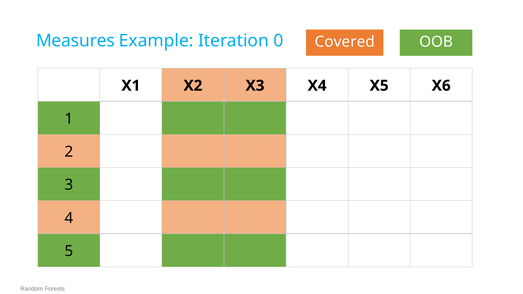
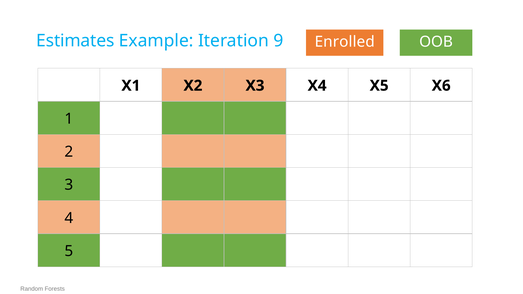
Measures: Measures -> Estimates (75, 41)
0: 0 -> 9 (278, 41)
Covered: Covered -> Enrolled (345, 42)
